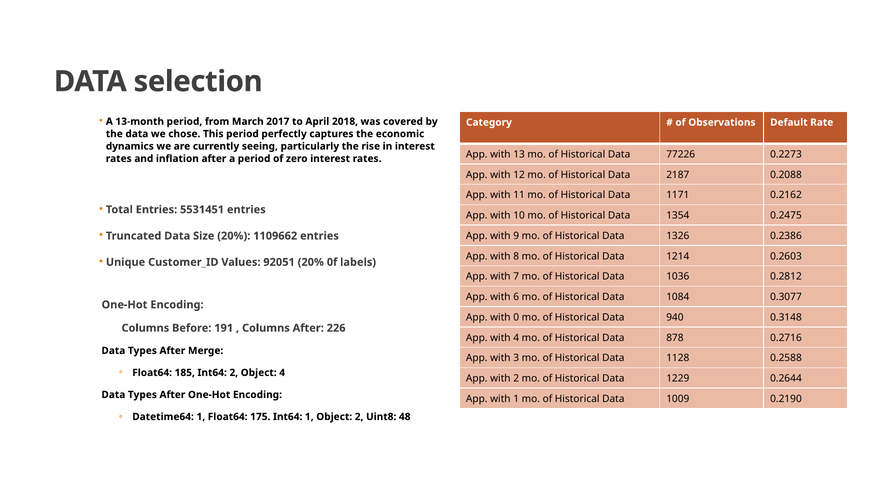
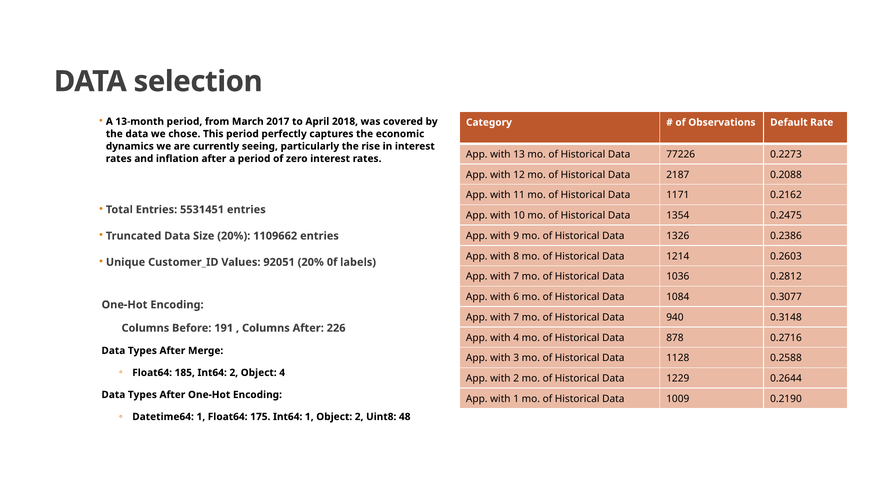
0: 0 -> 7 (516, 318)
